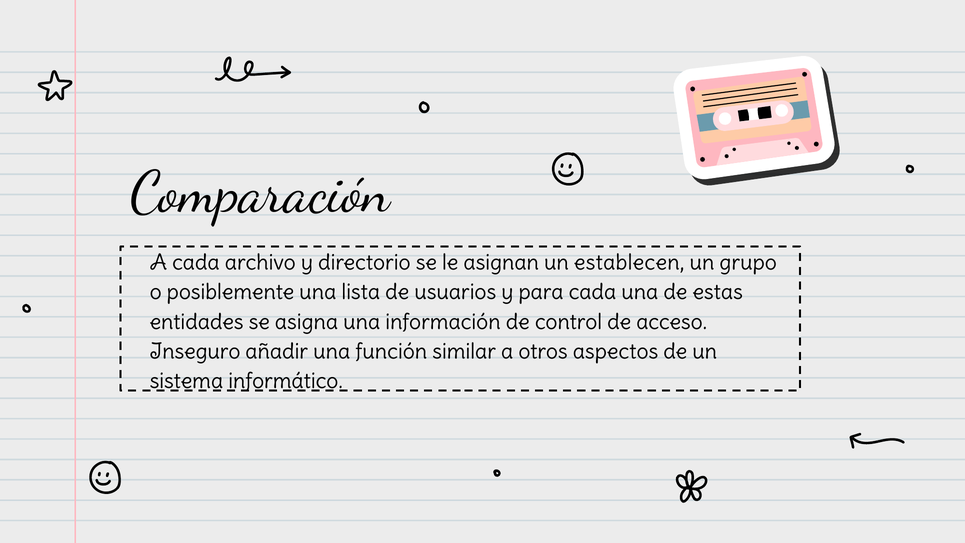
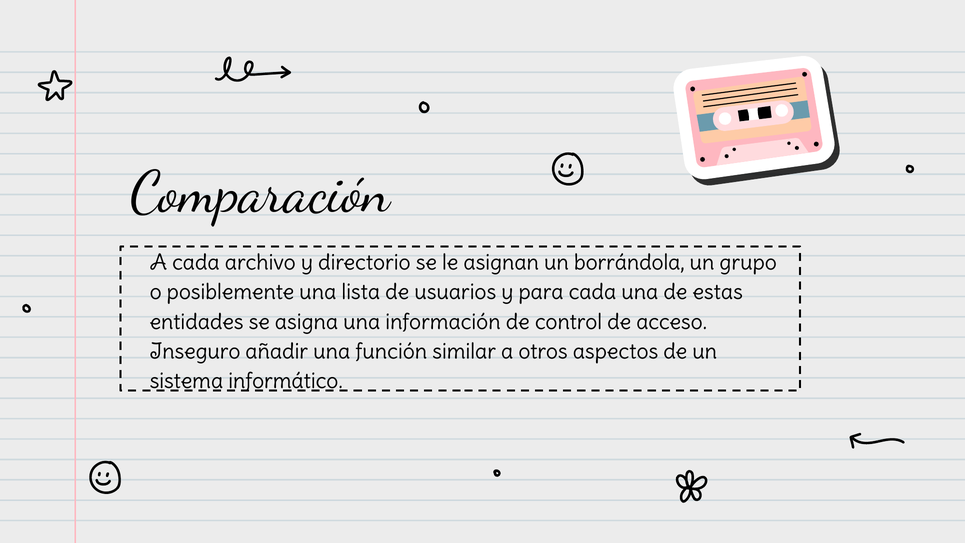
establecen: establecen -> borrándola (629, 263)
